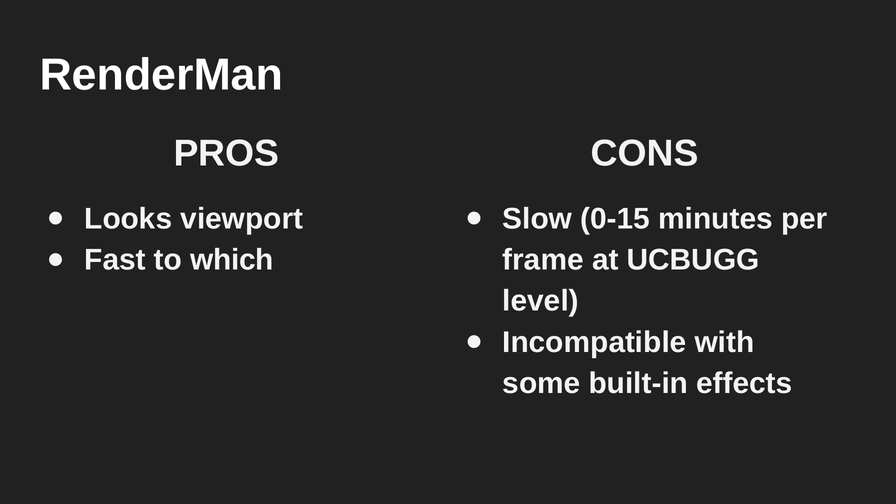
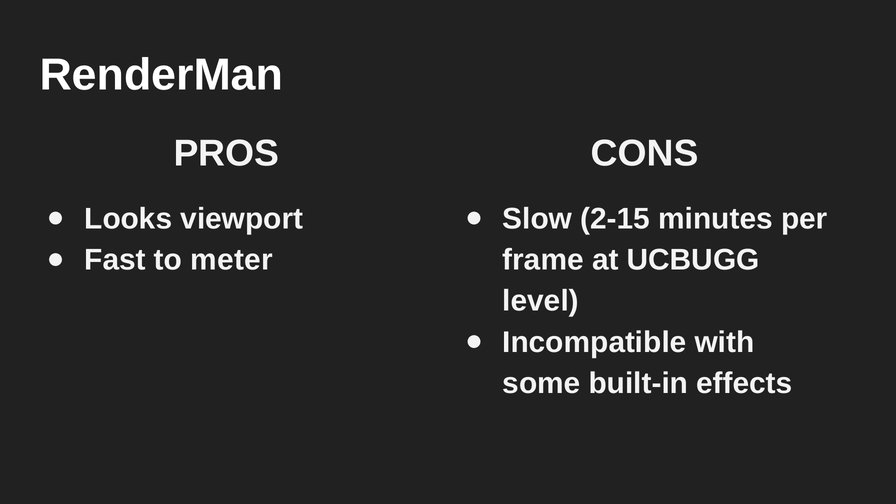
0-15: 0-15 -> 2-15 (615, 219)
which: which -> meter (232, 260)
